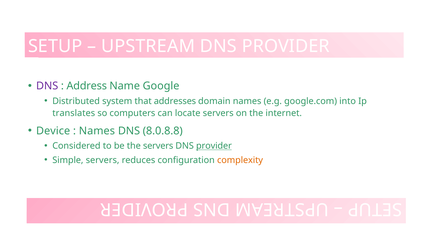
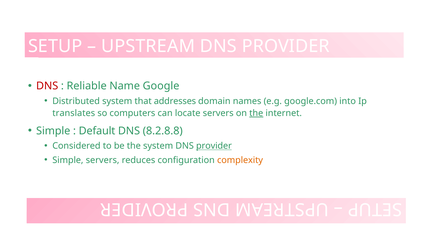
DNS colour: purple -> red (47, 86)
Address: Address -> Reliable (87, 86)
the underline: none -> present (256, 113)
Device: Device -> Simple (53, 131)
Names: Names -> Default (97, 131)
8.0.8.8: 8.0.8.8 -> 8.2.8.8 (163, 131)
the servers: servers -> system (158, 146)
